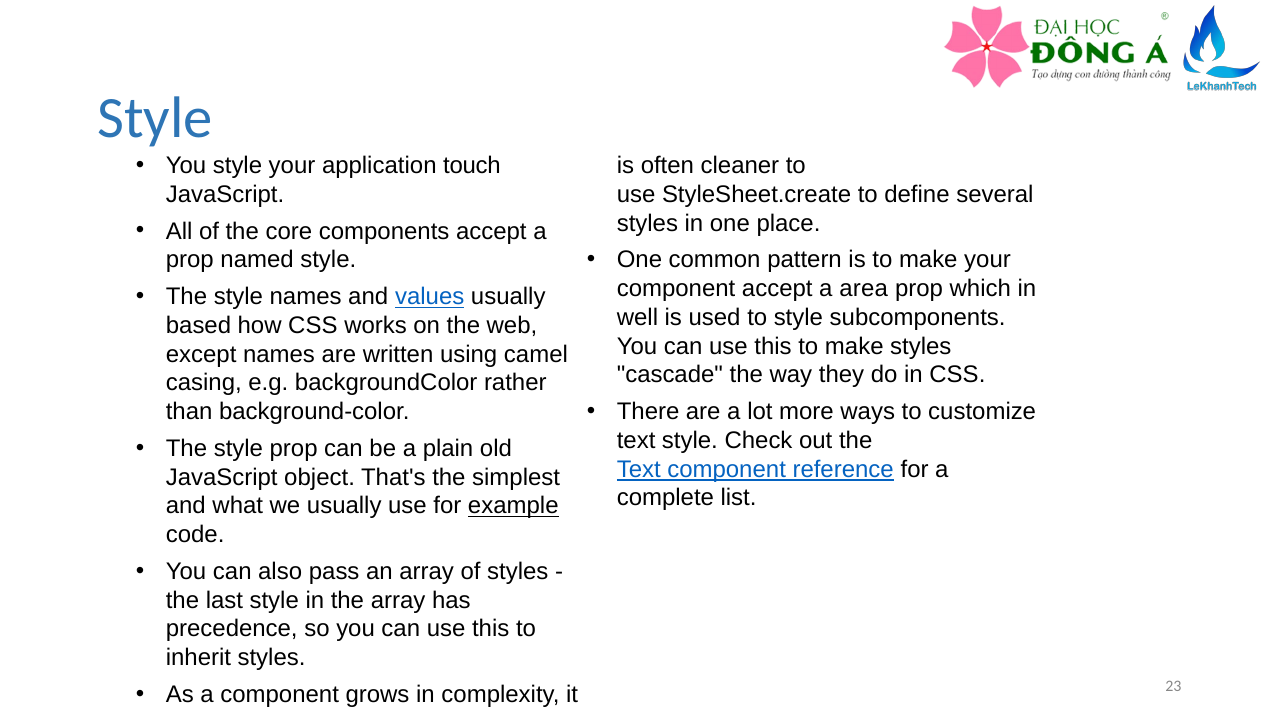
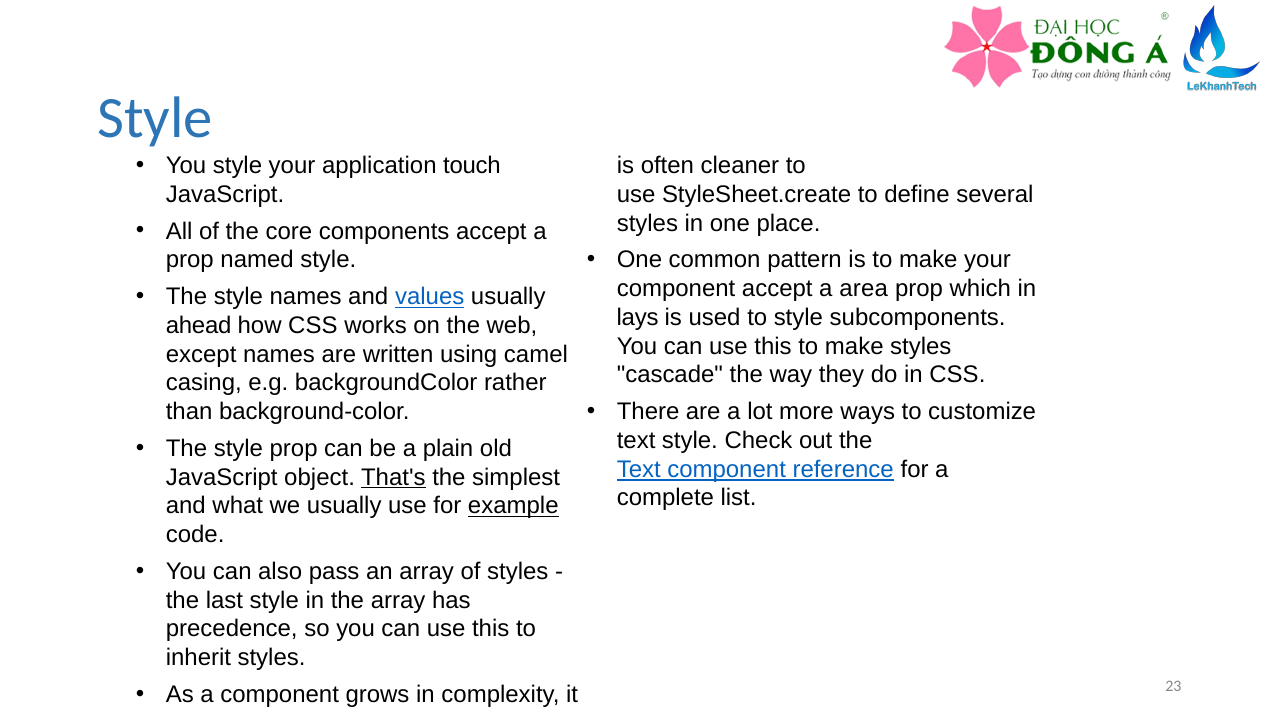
well: well -> lays (638, 318)
based: based -> ahead (199, 326)
That's underline: none -> present (393, 478)
